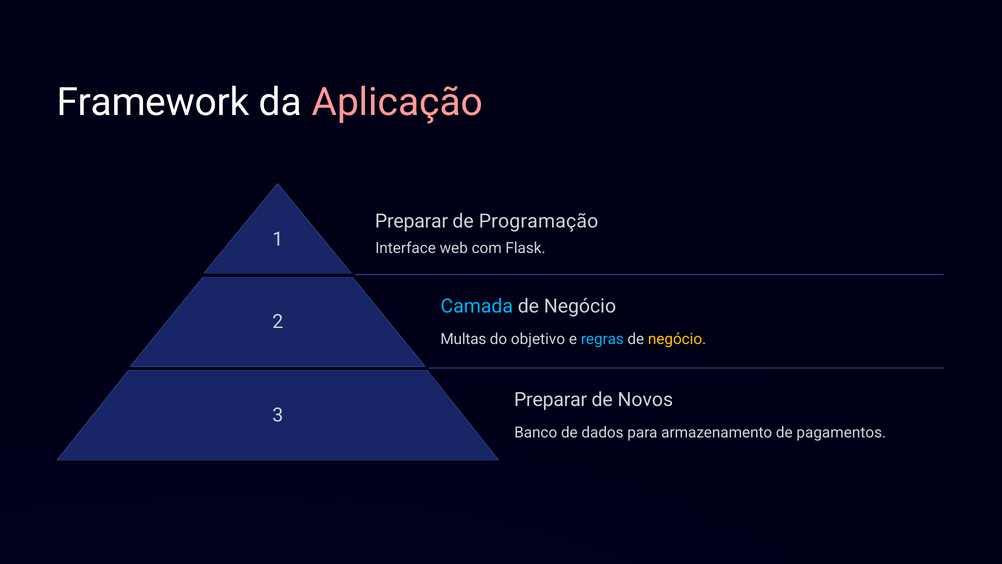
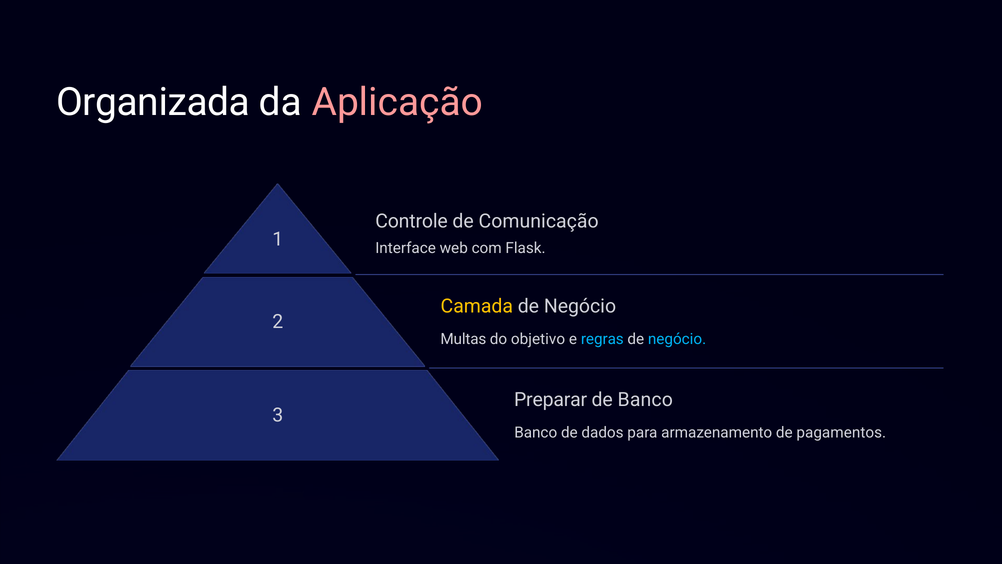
Framework: Framework -> Organizada (153, 102)
Preparar: Preparar -> Controle (412, 221)
Programação: Programação -> Comunicação (539, 221)
Camada colour: light blue -> yellow (477, 306)
negócio colour: yellow -> light blue (677, 339)
de Novos: Novos -> Banco (645, 399)
